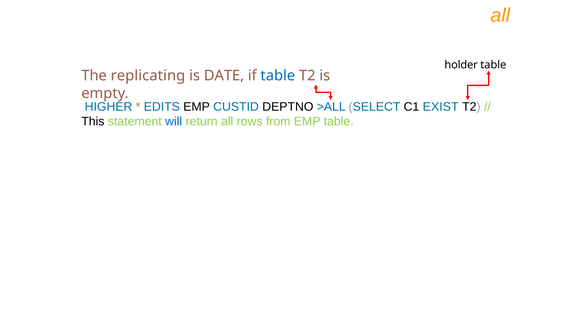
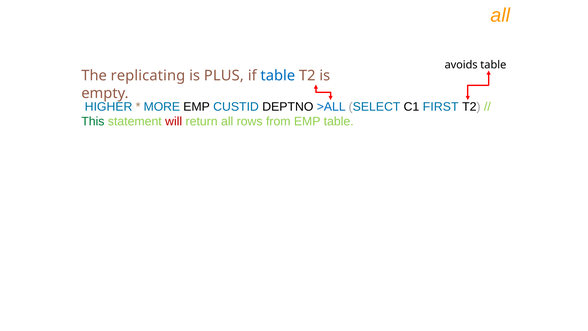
holder: holder -> avoids (461, 65)
DATE: DATE -> PLUS (224, 76)
EDITS: EDITS -> MORE (162, 107)
EXIST: EXIST -> FIRST (441, 107)
This colour: black -> green (93, 121)
will colour: blue -> red (174, 121)
